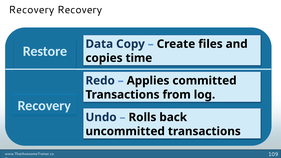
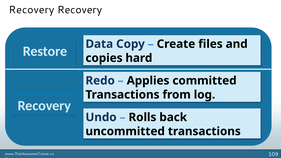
time: time -> hard (139, 58)
